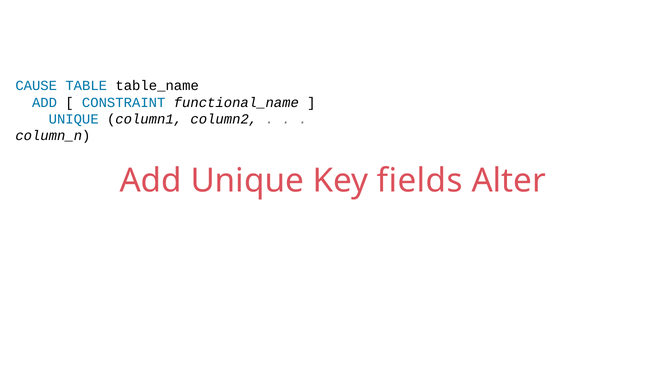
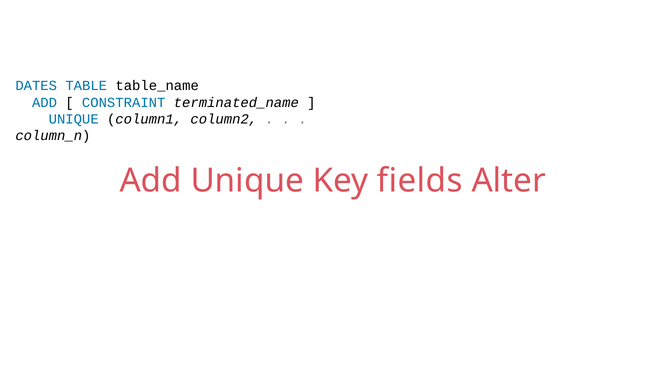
CAUSE: CAUSE -> DATES (36, 86)
functional_name: functional_name -> terminated_name (236, 102)
